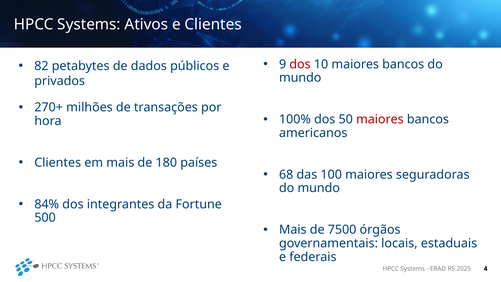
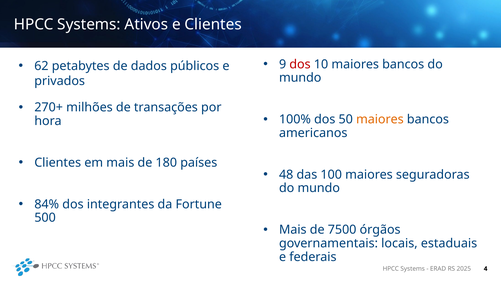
82: 82 -> 62 (41, 66)
maiores colour: red -> orange (380, 119)
68: 68 -> 48 (286, 175)
